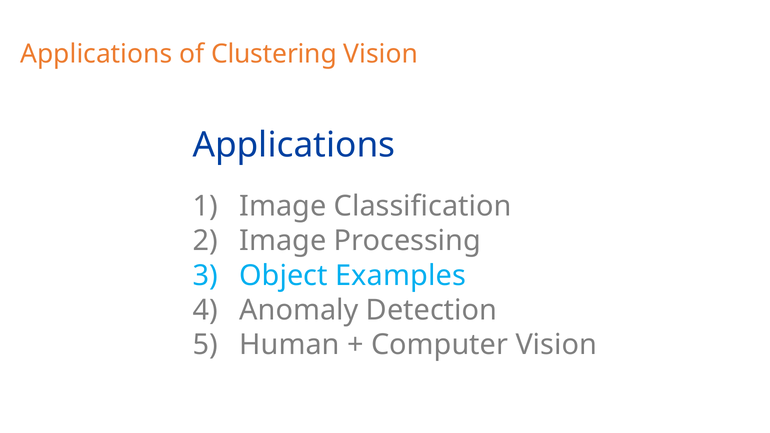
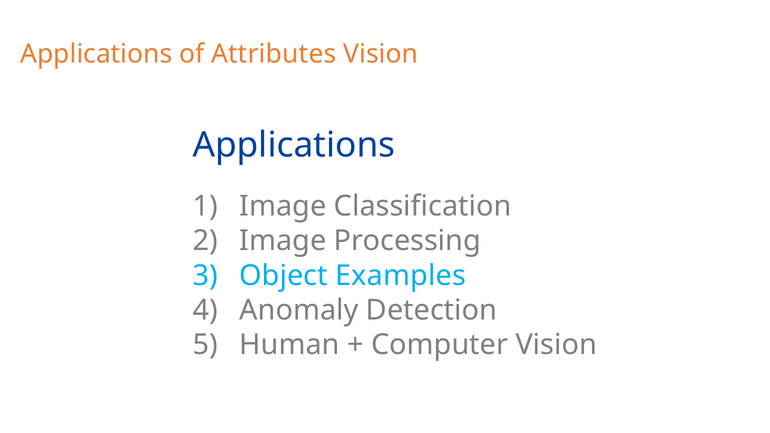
Clustering: Clustering -> Attributes (274, 54)
